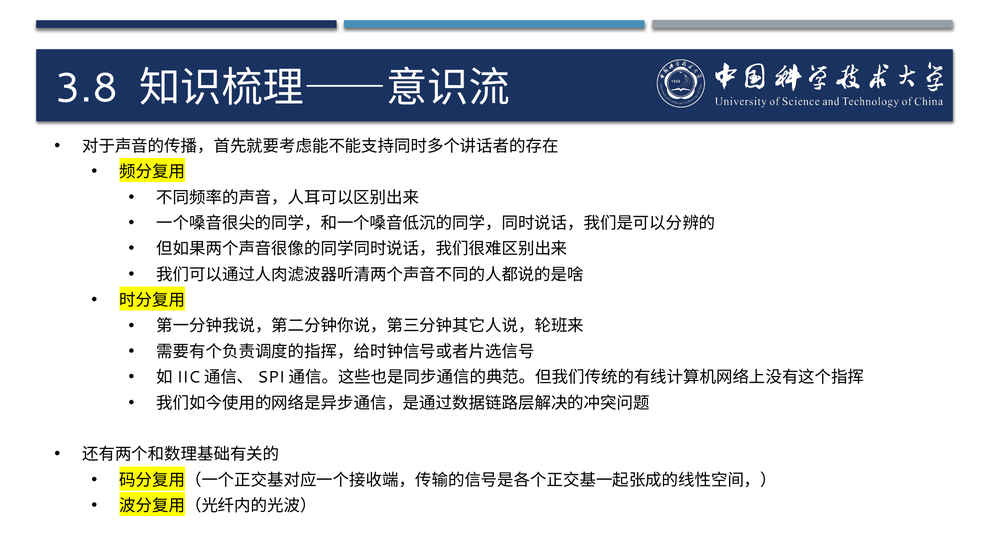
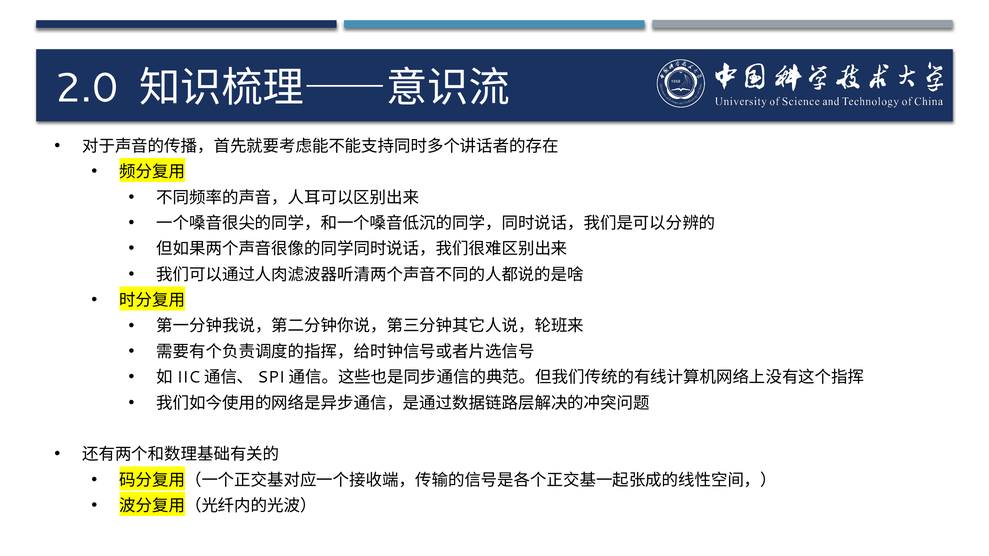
3.8: 3.8 -> 2.0 (86, 88)
